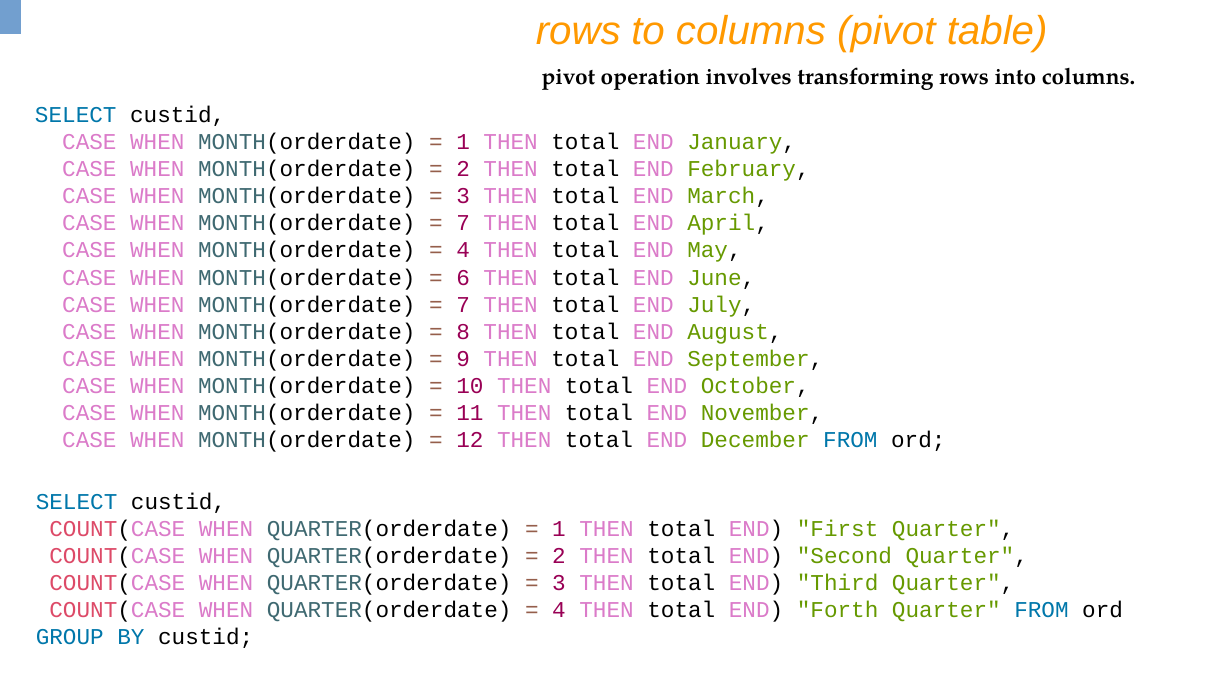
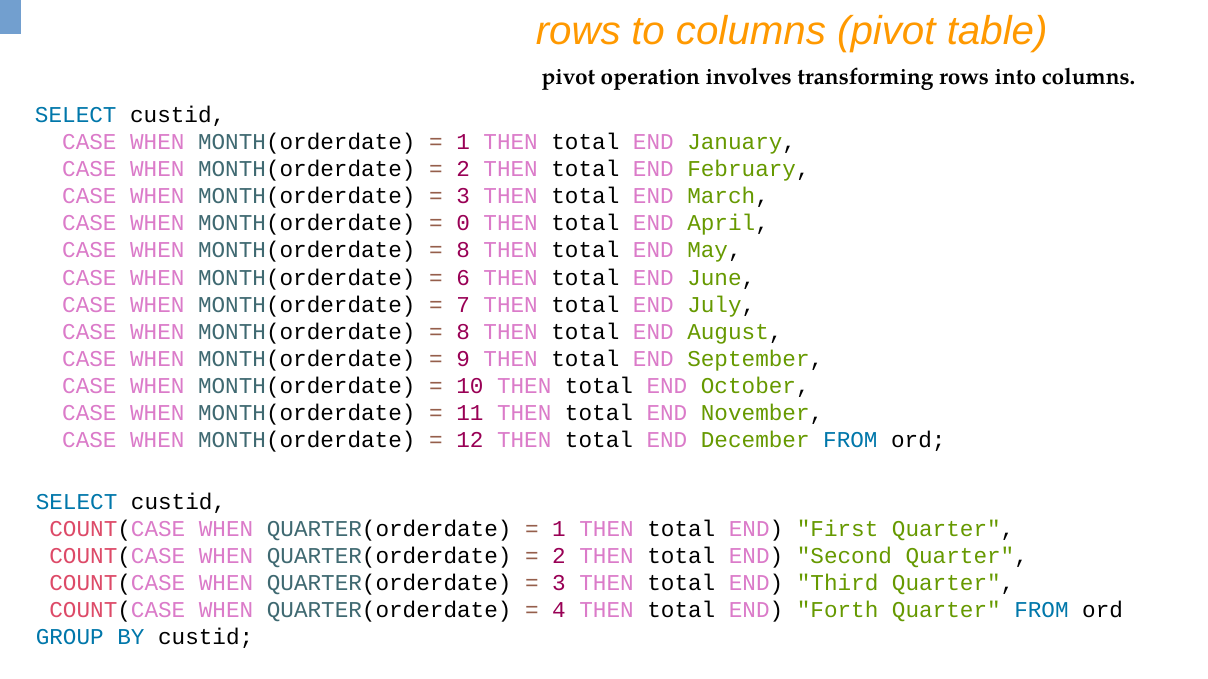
7: 7 -> 0 (463, 223)
4: 4 -> 8 (463, 251)
